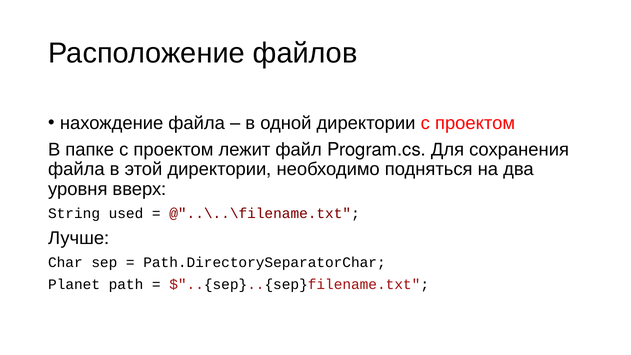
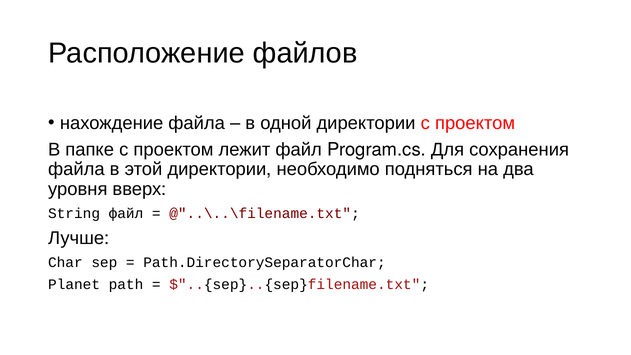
String used: used -> файл (126, 214)
